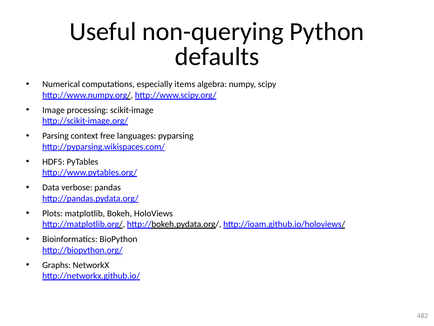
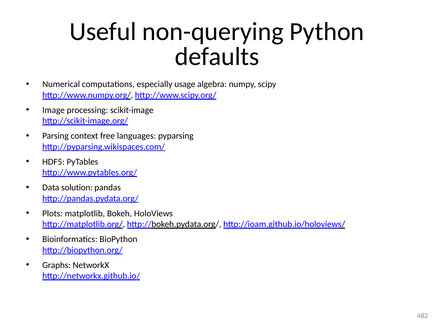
items: items -> usage (185, 84)
verbose: verbose -> solution (77, 187)
